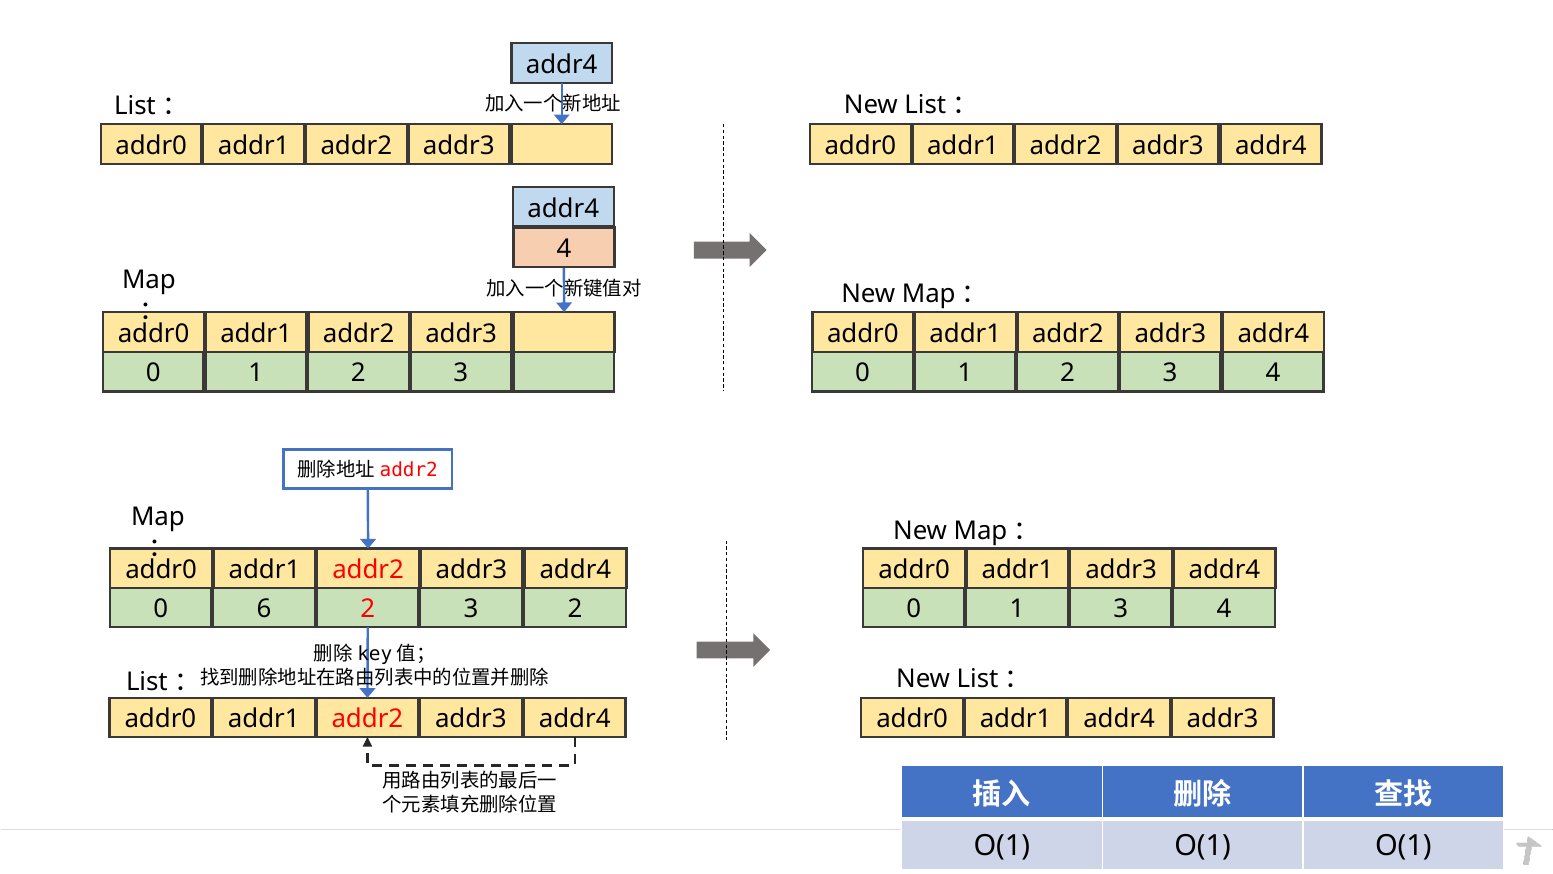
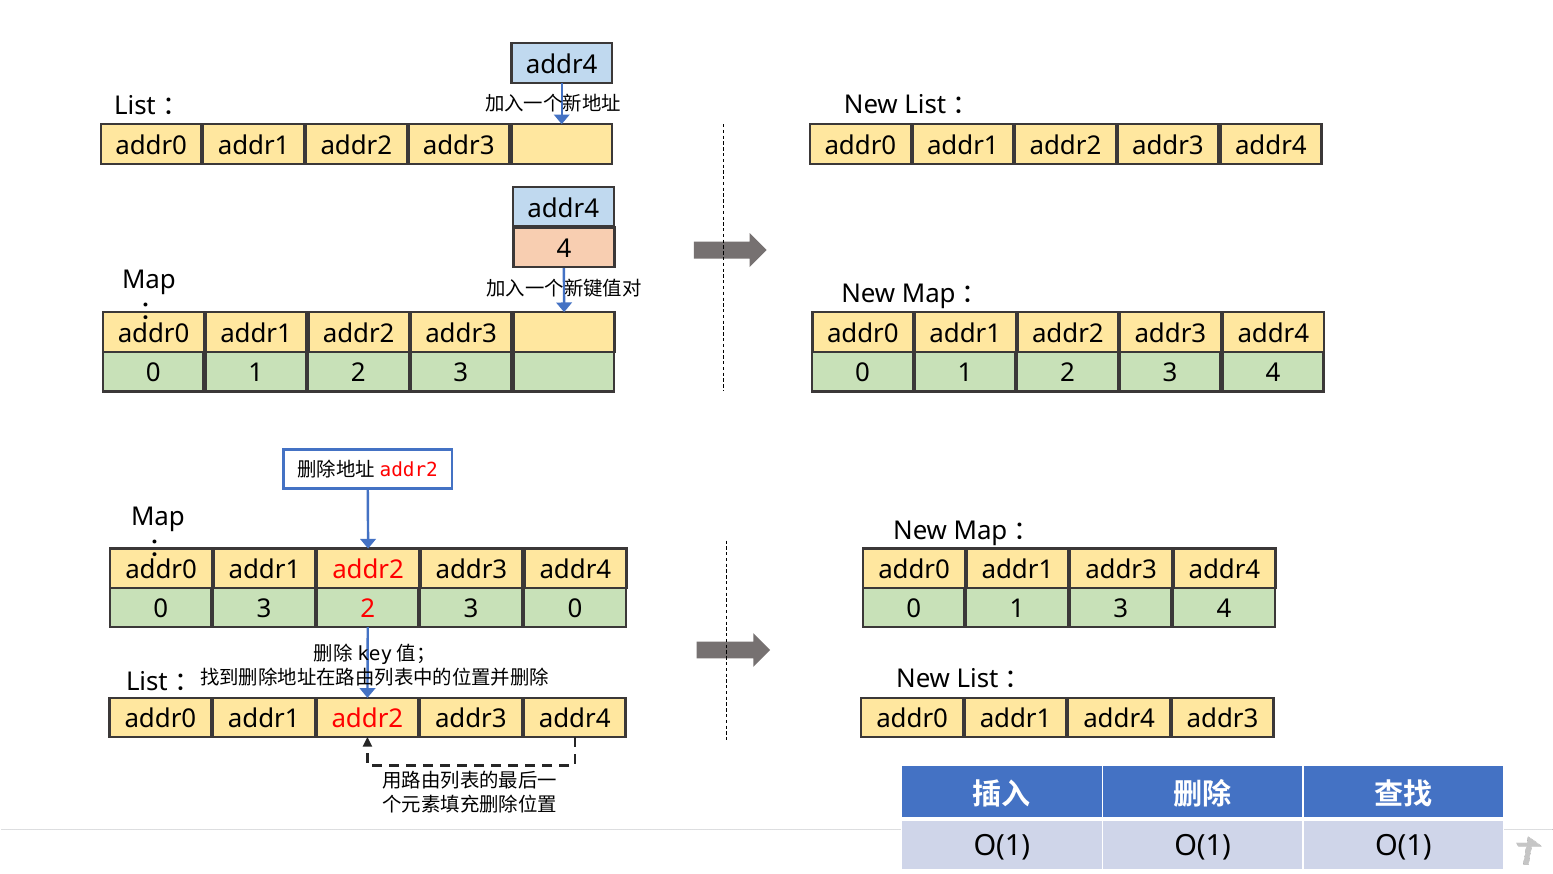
0 6: 6 -> 3 (264, 609)
3 2: 2 -> 0 (575, 609)
